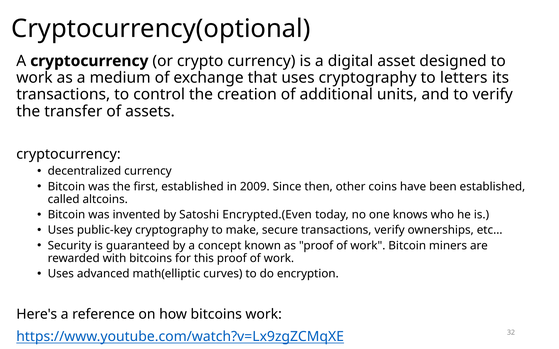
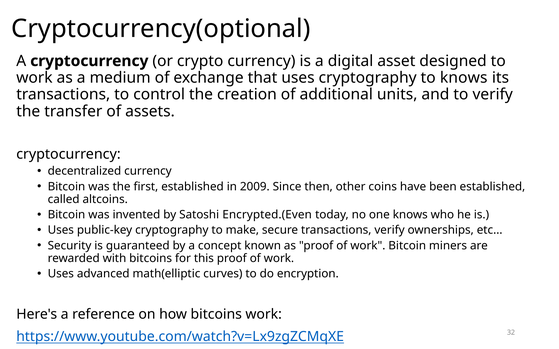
to letters: letters -> knows (464, 78)
